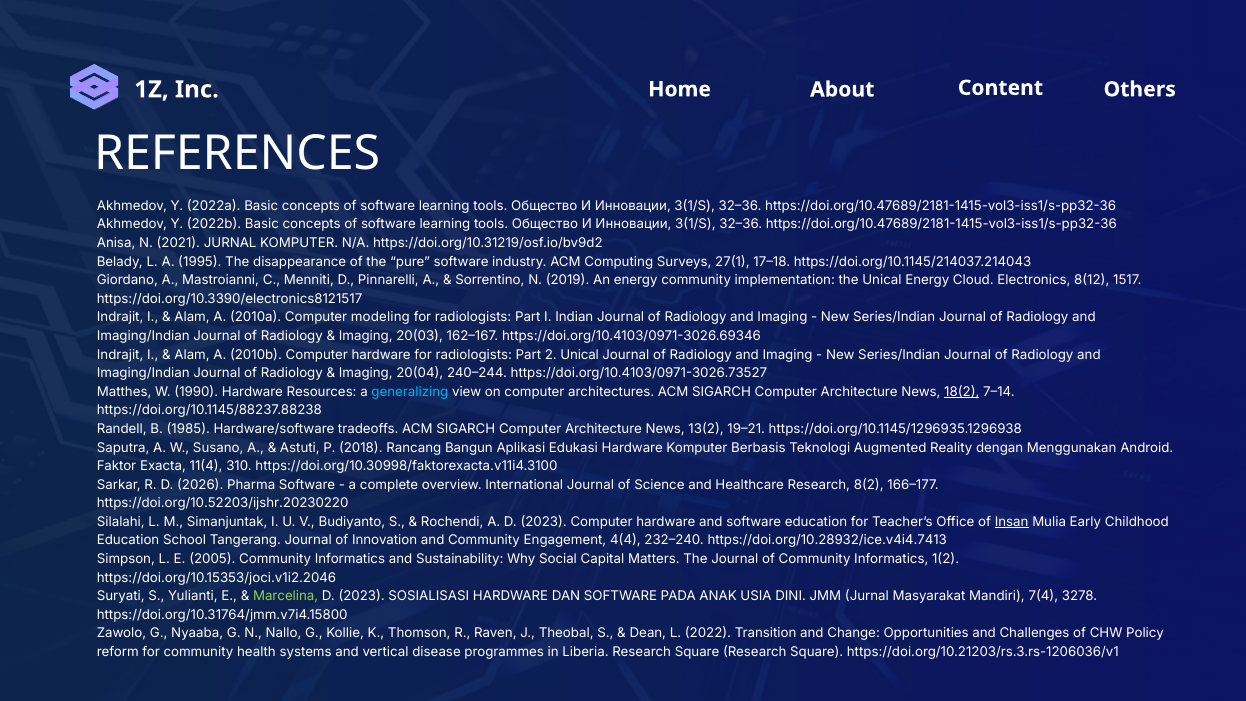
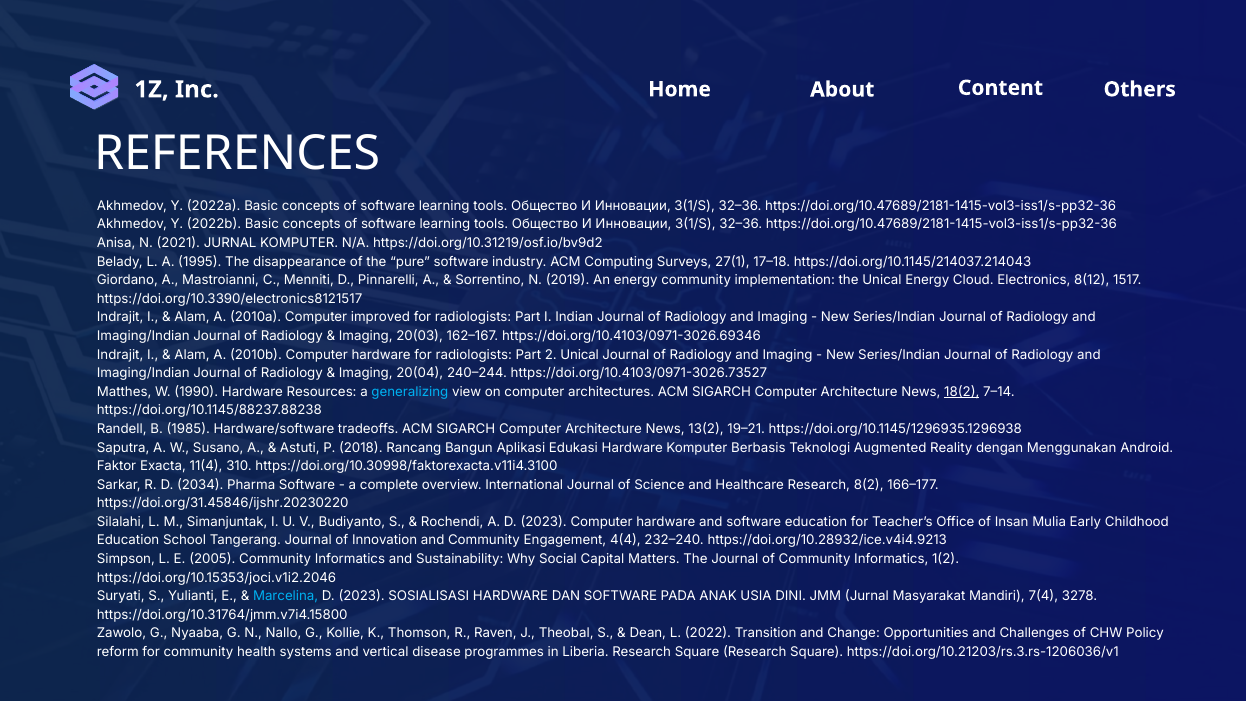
modeling: modeling -> improved (381, 317)
2026: 2026 -> 2034 (200, 485)
https://doi.org/10.52203/ijshr.20230220: https://doi.org/10.52203/ijshr.20230220 -> https://doi.org/31.45846/ijshr.20230220 (223, 503)
Insan underline: present -> none (1012, 522)
https://doi.org/10.28932/ice.v4i4.7413: https://doi.org/10.28932/ice.v4i4.7413 -> https://doi.org/10.28932/ice.v4i4.9213 (827, 540)
Marcelina colour: light green -> light blue (286, 596)
